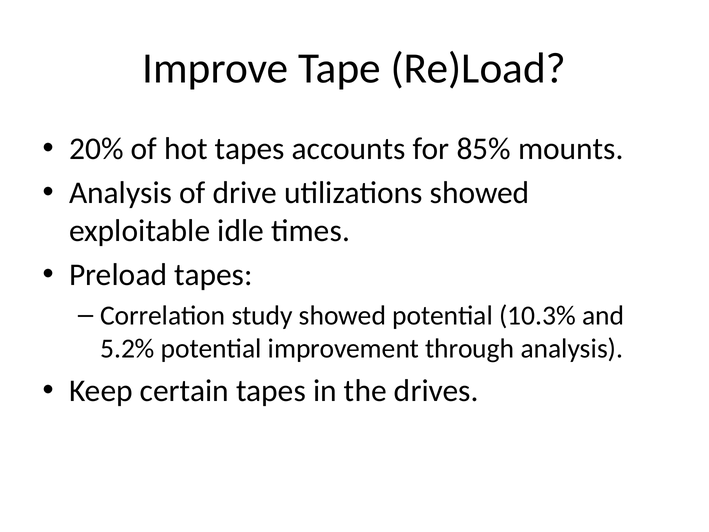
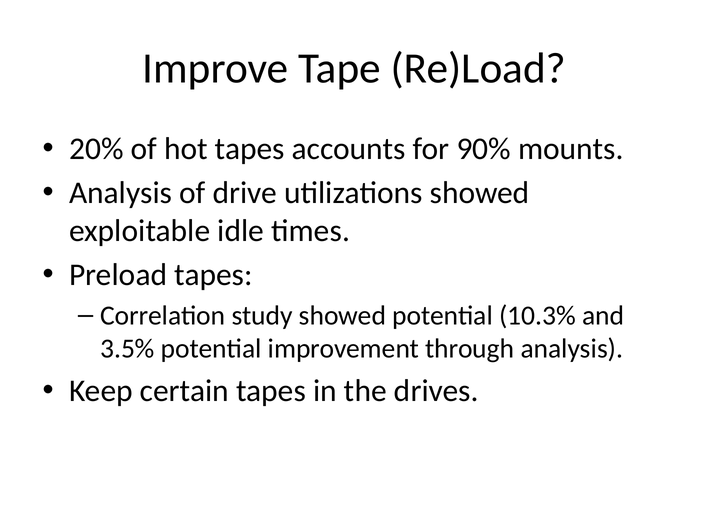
85%: 85% -> 90% (484, 149)
5.2%: 5.2% -> 3.5% (127, 349)
